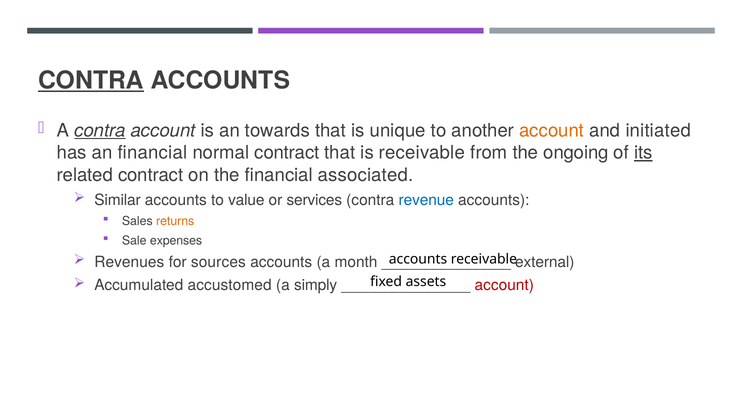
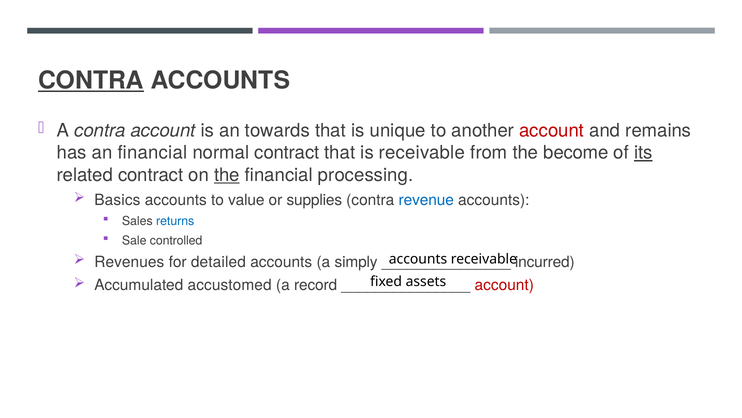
contra underline: present -> none (100, 130)
account colour: orange -> red (552, 130)
initiated: initiated -> remains (658, 130)
ongoing: ongoing -> become (576, 152)
the underline: none -> present (227, 175)
associated: associated -> processing (366, 175)
Similar: Similar -> Basics (117, 200)
services: services -> supplies (314, 200)
returns colour: orange -> blue (175, 221)
expenses: expenses -> controlled (176, 240)
sources: sources -> detailed (218, 262)
month: month -> simply (356, 262)
external: external -> incurred (545, 262)
simply: simply -> record (316, 285)
